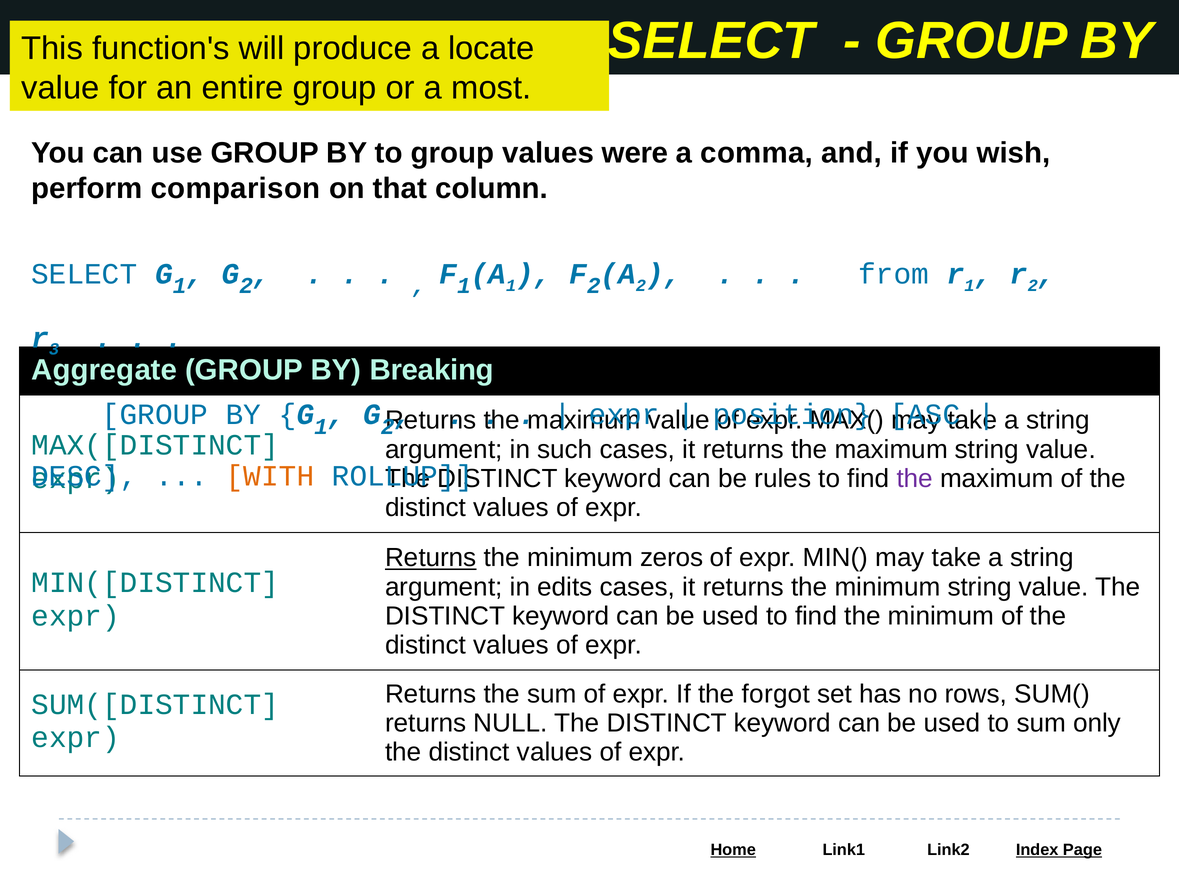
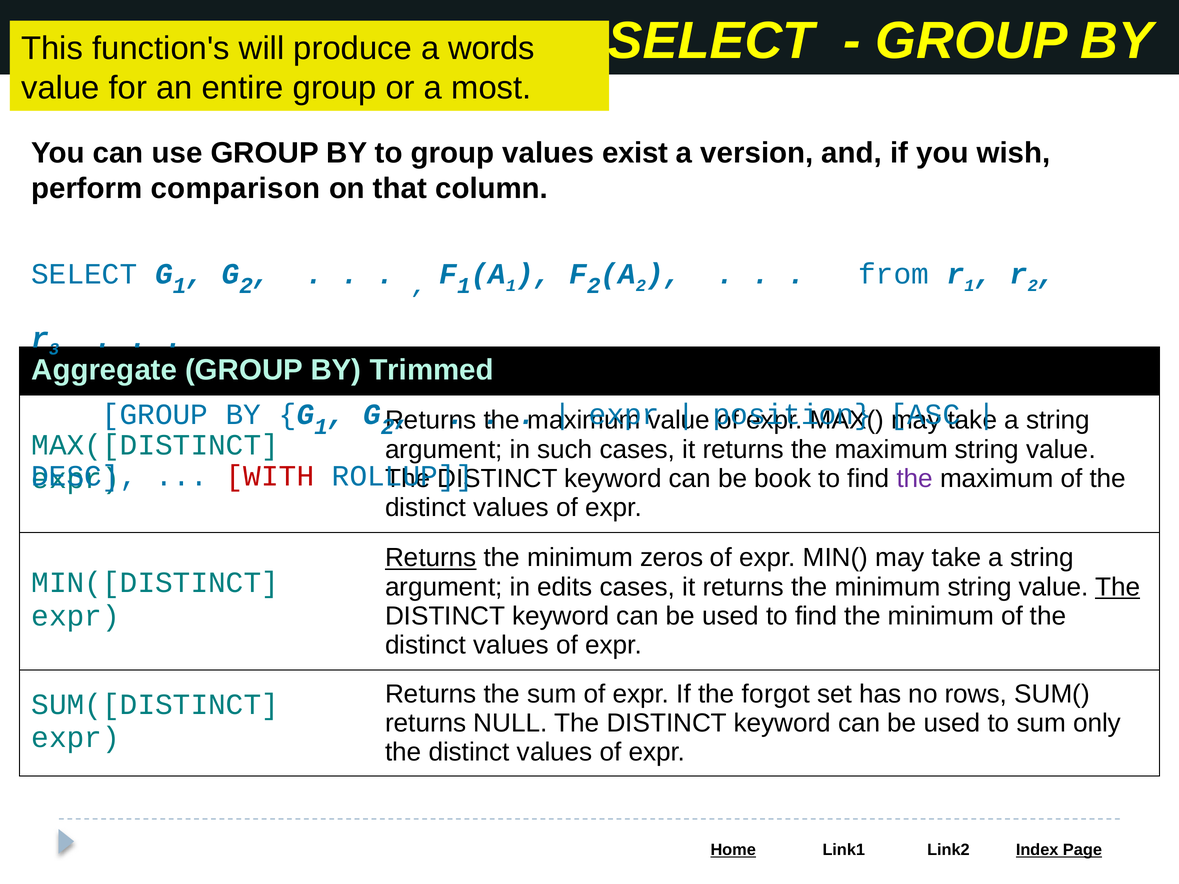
locate: locate -> words (491, 48)
were: were -> exist (635, 153)
comma: comma -> version (757, 153)
Breaking: Breaking -> Trimmed (432, 370)
WITH colour: orange -> red (270, 476)
rules: rules -> book (783, 479)
The underline: none -> present (1118, 587)
